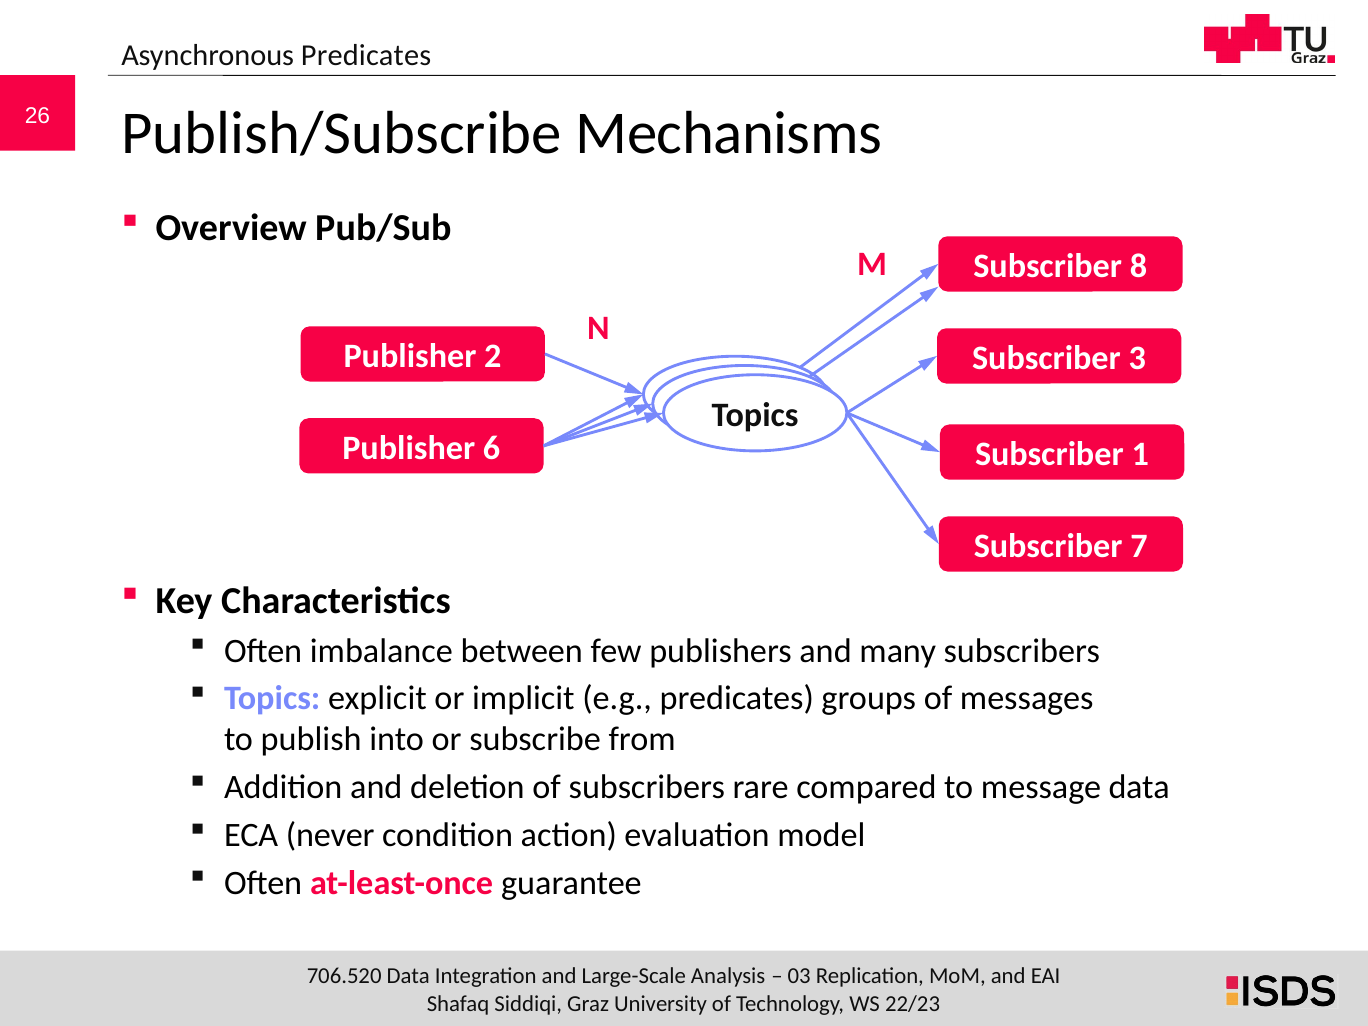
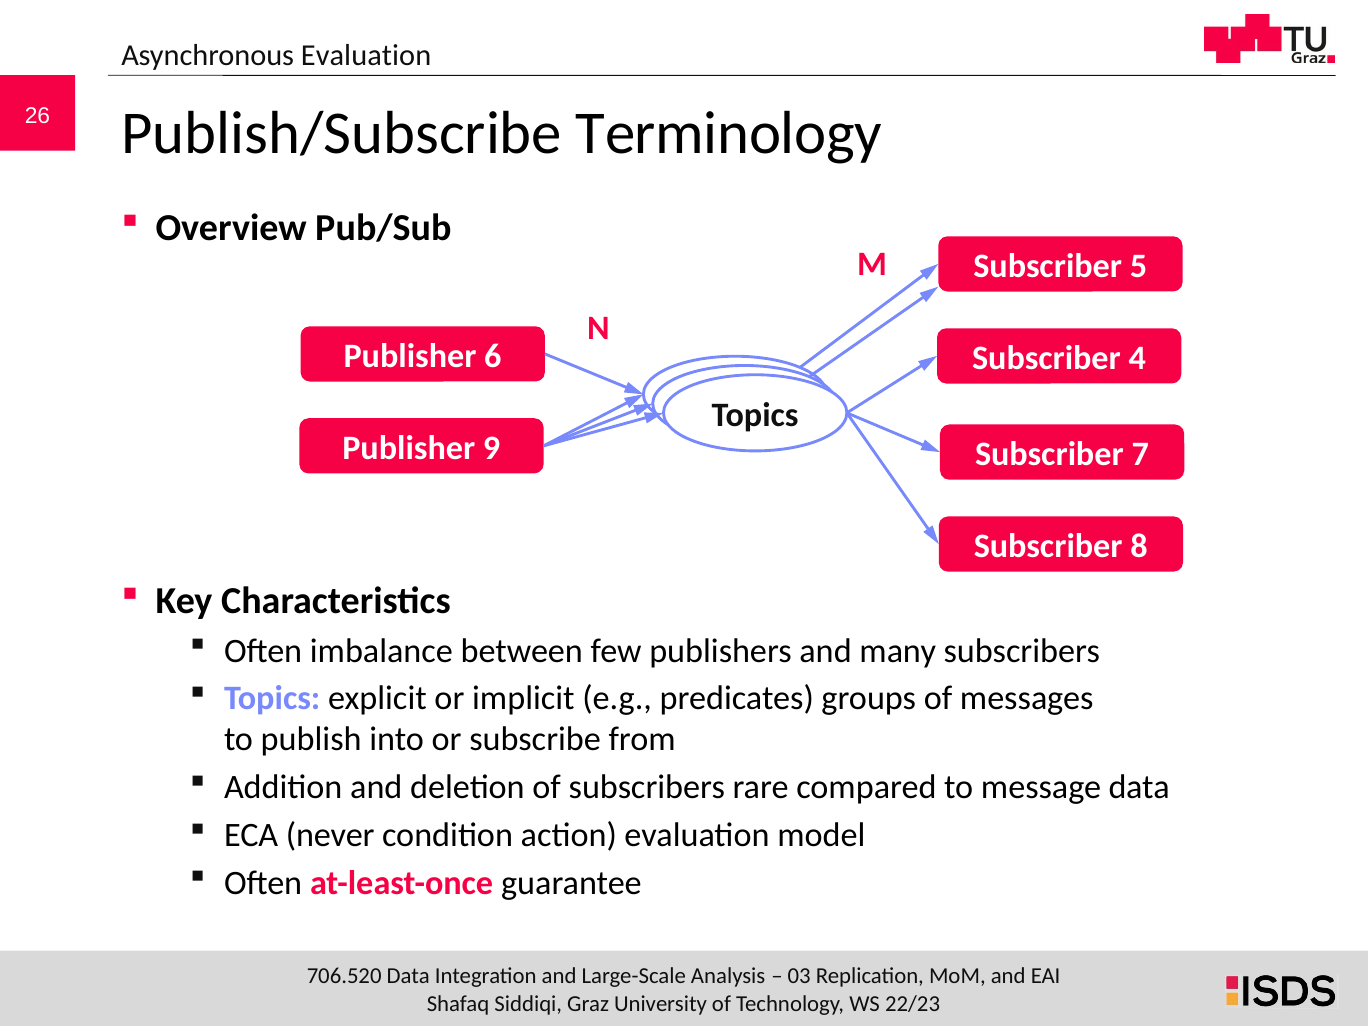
Asynchronous Predicates: Predicates -> Evaluation (366, 56)
Mechanisms: Mechanisms -> Terminology (729, 134)
8: 8 -> 5 (1138, 266)
2: 2 -> 6 (493, 356)
3: 3 -> 4 (1137, 358)
6: 6 -> 9 (492, 448)
1: 1 -> 7 (1140, 454)
7: 7 -> 8 (1139, 546)
